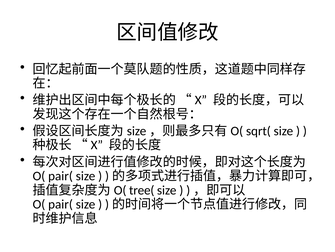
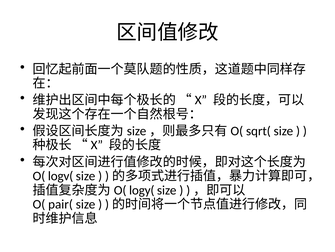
pair(: pair( -> logv( (61, 176)
tree(: tree( -> logy( (142, 190)
